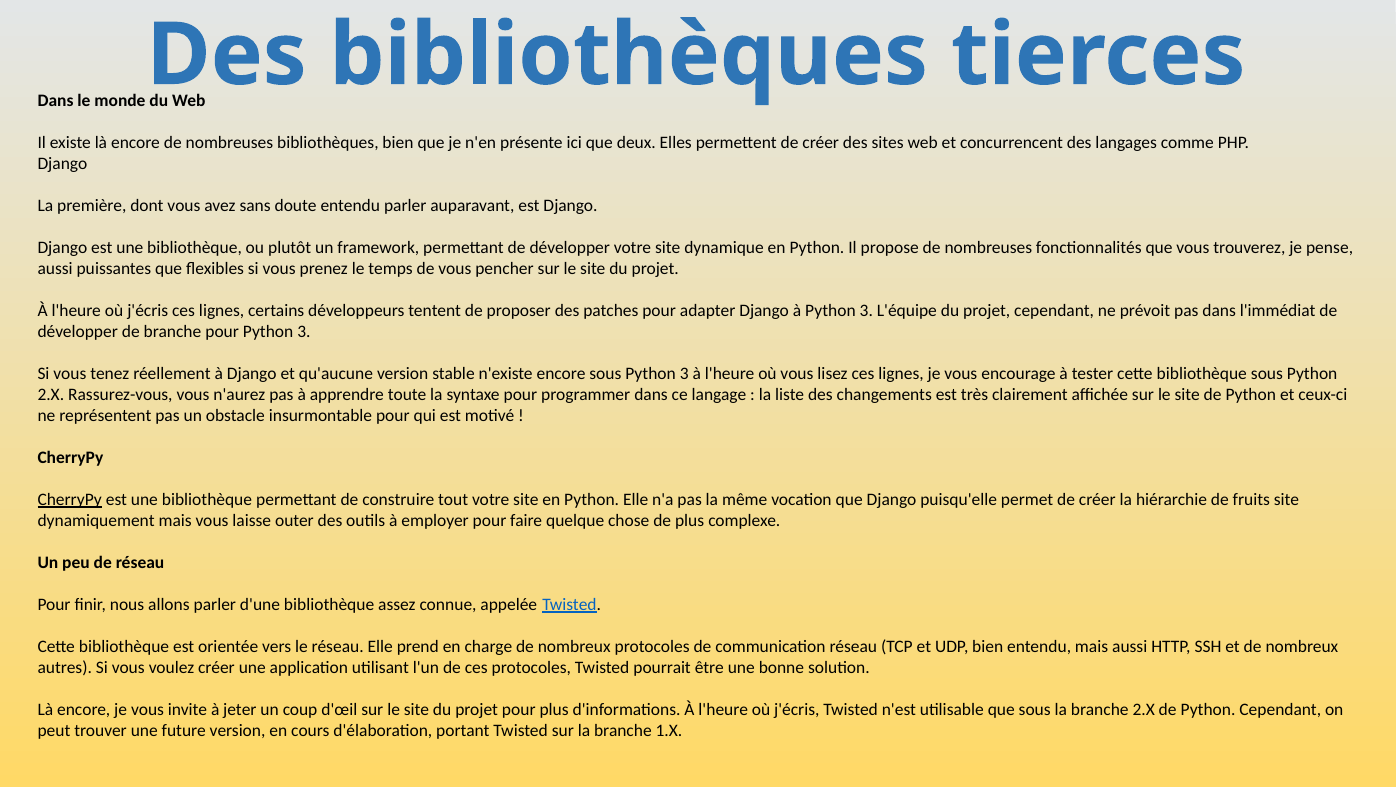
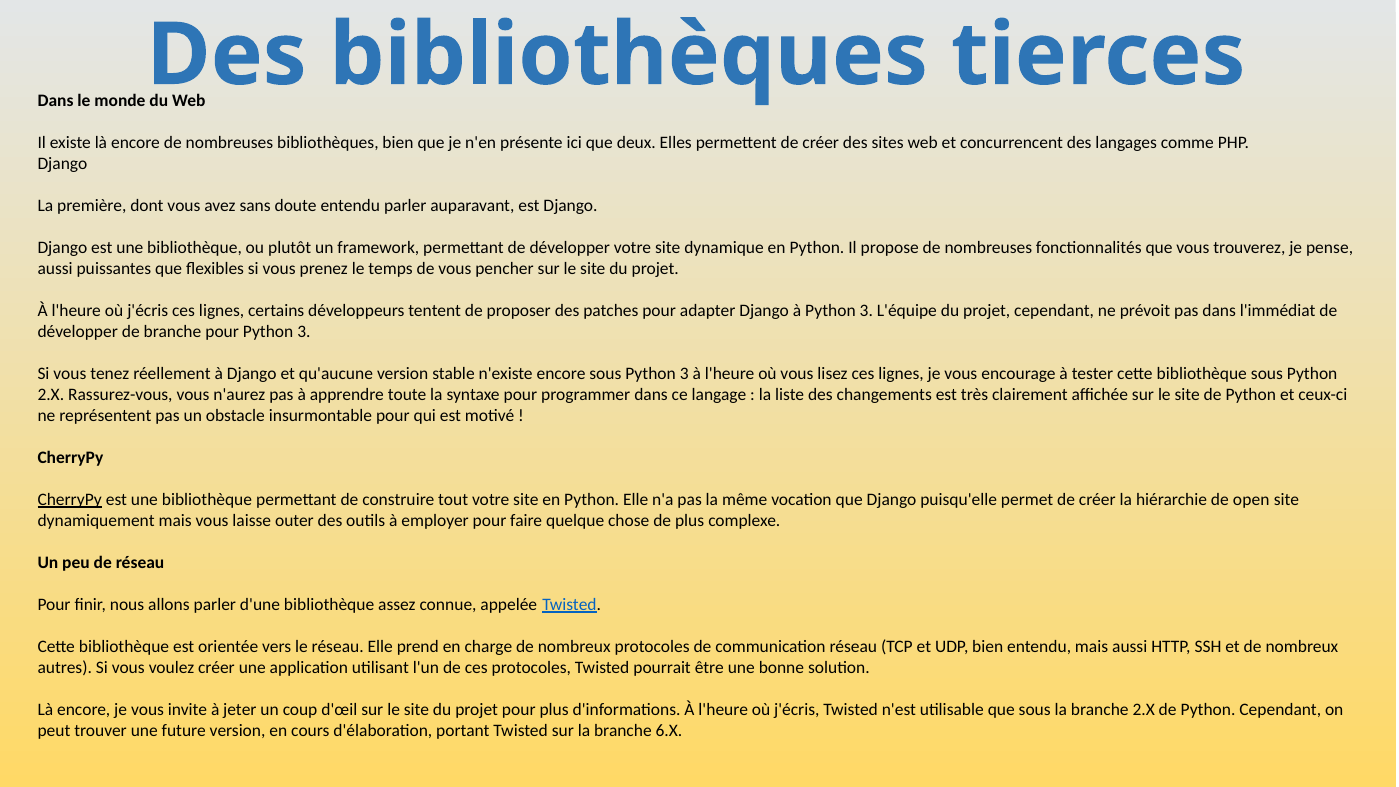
fruits: fruits -> open (1251, 499)
1.X: 1.X -> 6.X (669, 731)
